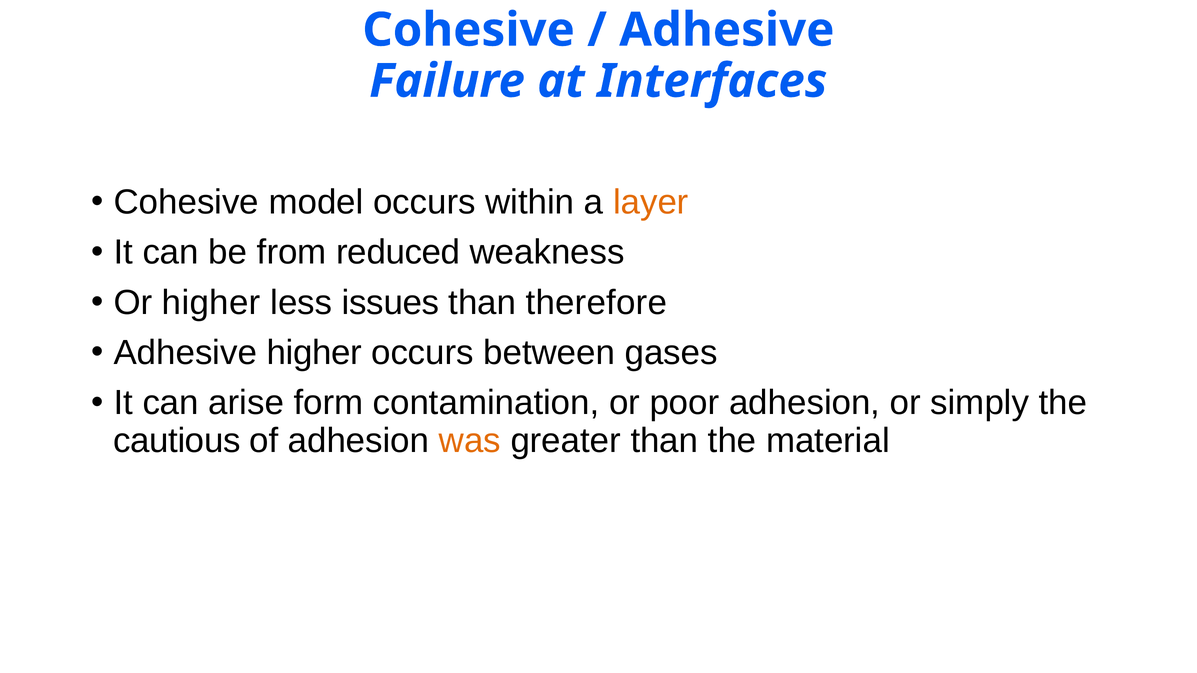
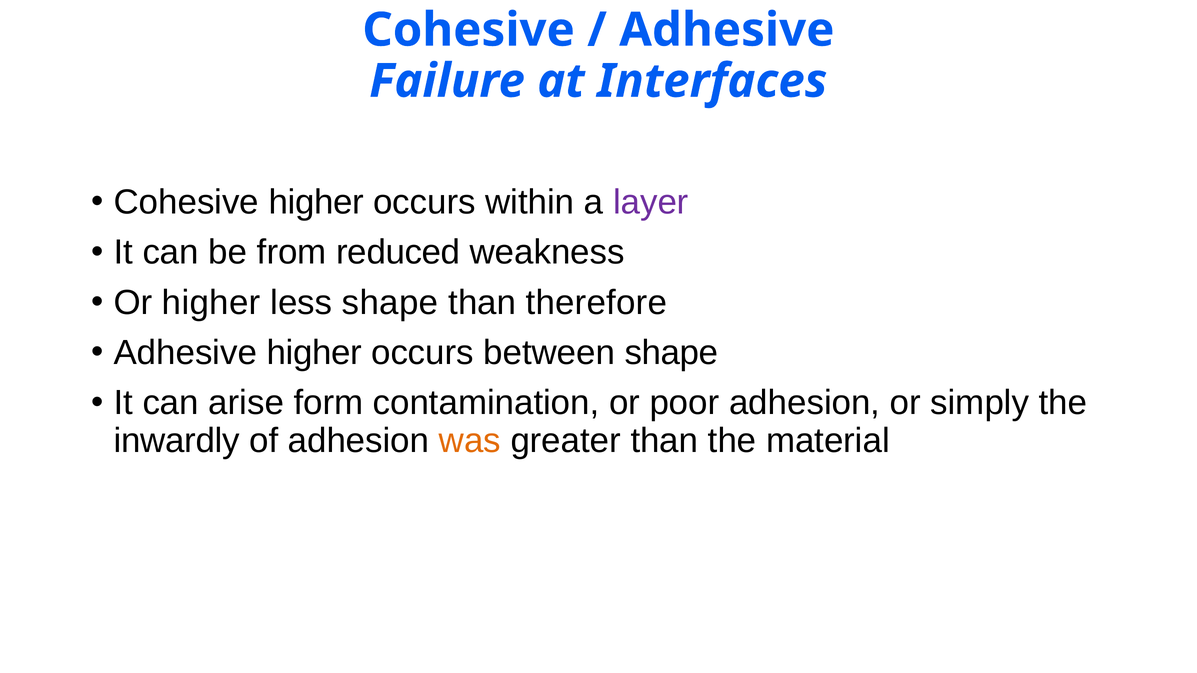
Cohesive model: model -> higher (316, 202)
layer colour: orange -> purple (651, 202)
less issues: issues -> shape (390, 303)
between gases: gases -> shape (671, 353)
cautious: cautious -> inwardly (177, 441)
